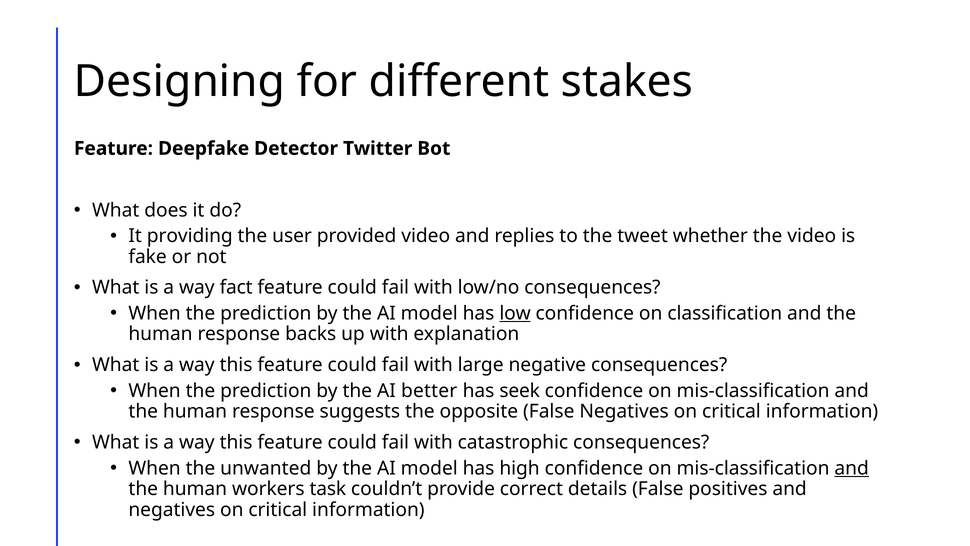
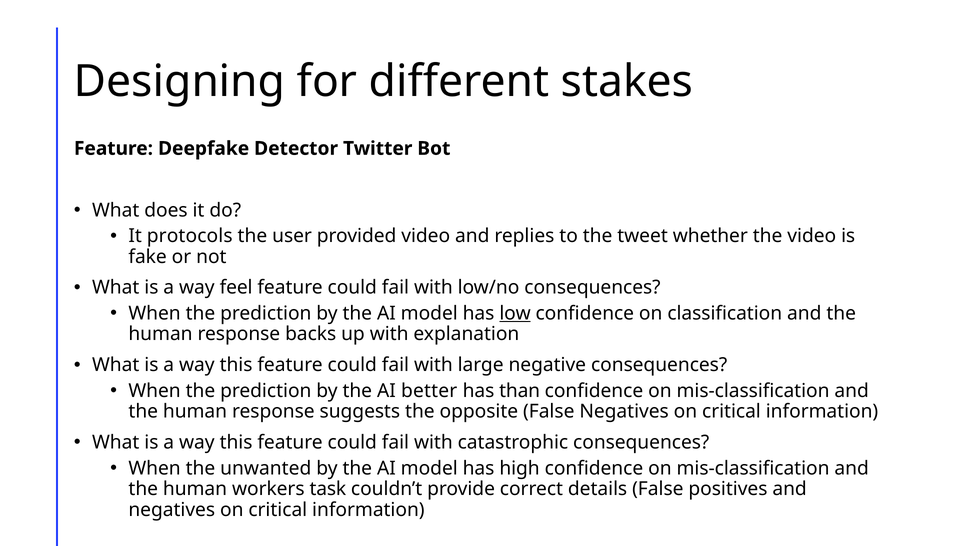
providing: providing -> protocols (190, 236)
fact: fact -> feel (236, 287)
seek: seek -> than (520, 391)
and underline: present -> none (852, 468)
